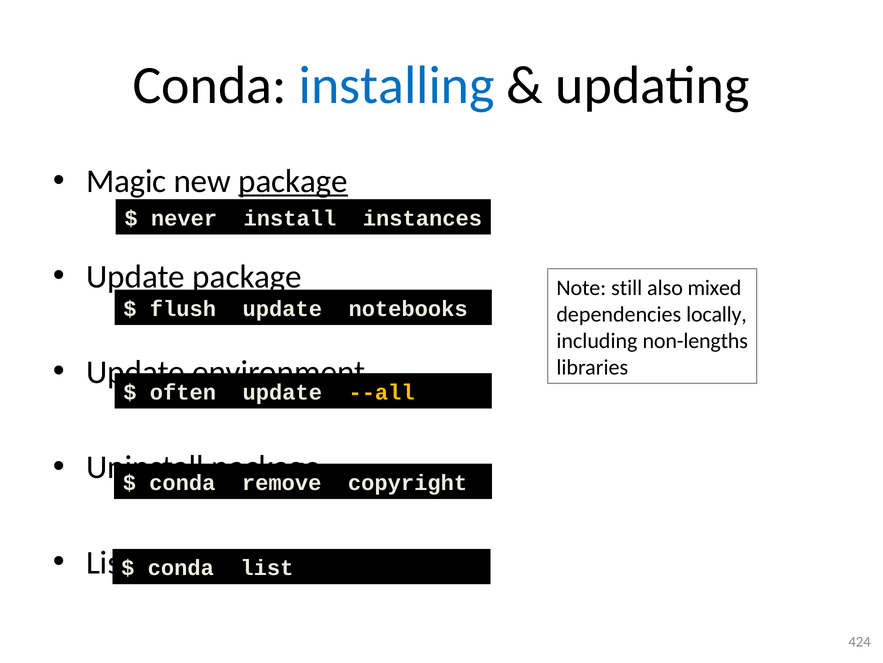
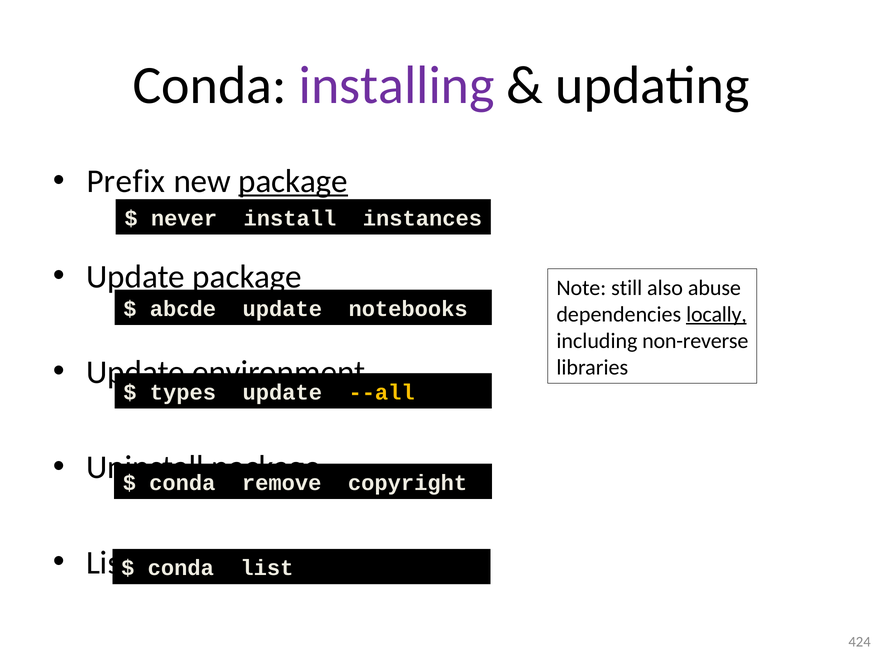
installing colour: blue -> purple (397, 85)
Magic: Magic -> Prefix (126, 181)
mixed: mixed -> abuse (714, 287)
flush: flush -> abcde (183, 309)
locally underline: none -> present (716, 314)
non-lengths: non-lengths -> non-reverse (695, 340)
often: often -> types (183, 392)
